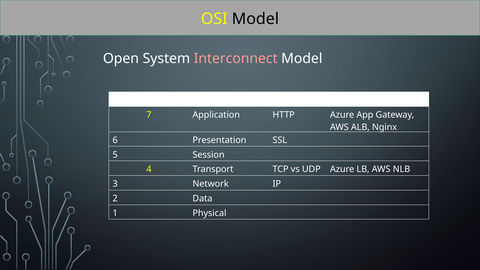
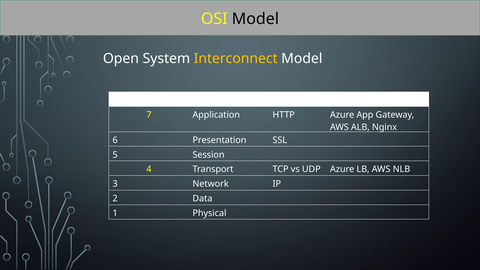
Interconnect colour: pink -> yellow (236, 58)
